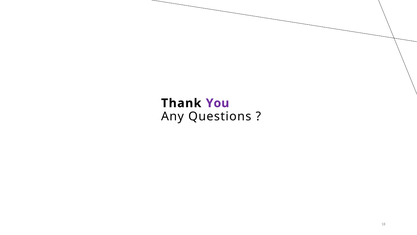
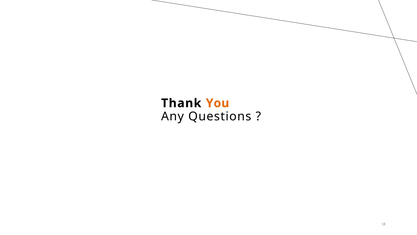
You colour: purple -> orange (218, 103)
